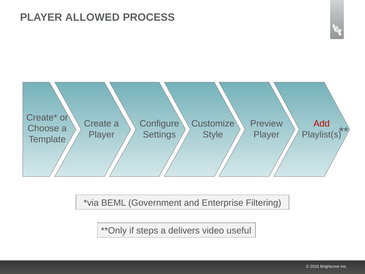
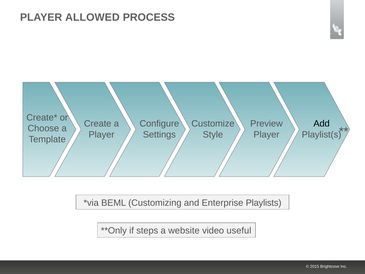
Add colour: red -> black (322, 123)
Government: Government -> Customizing (155, 203)
Filtering: Filtering -> Playlists (264, 203)
delivers: delivers -> website (184, 231)
